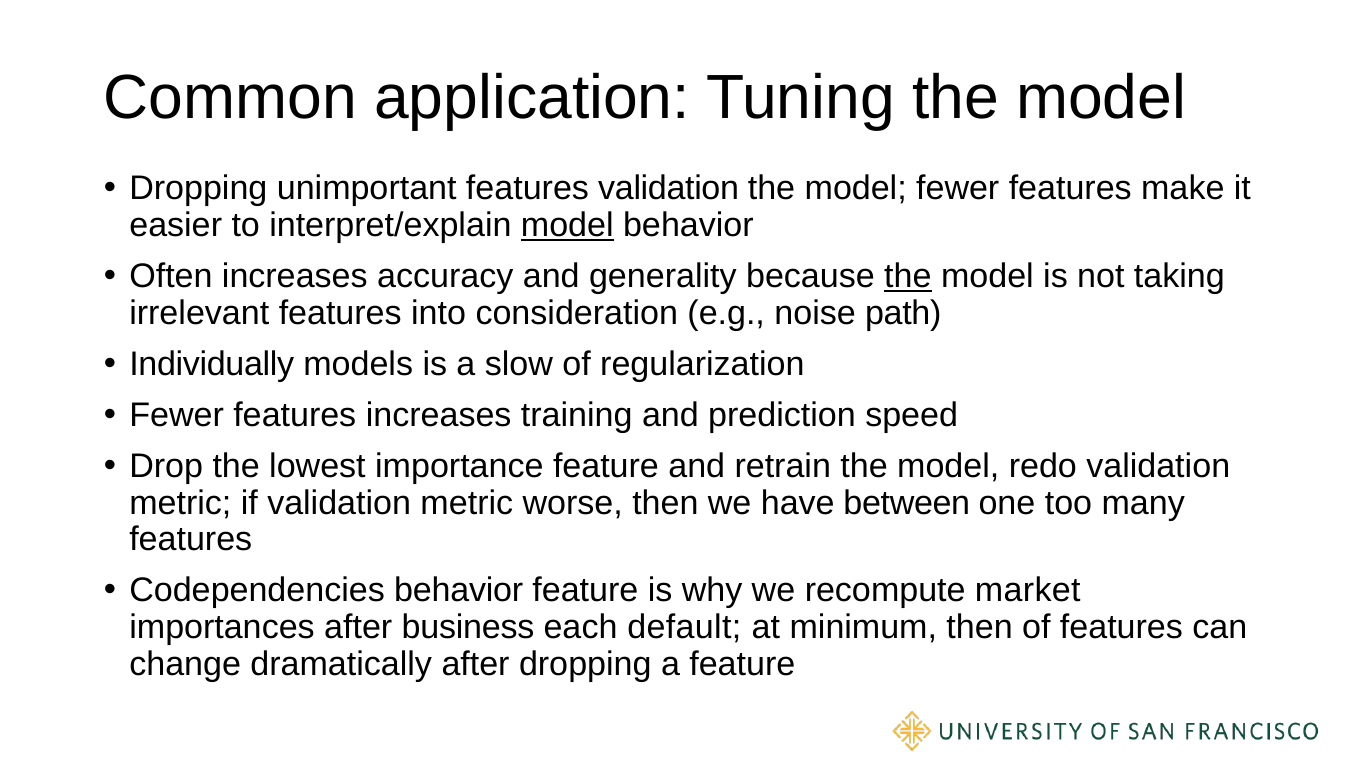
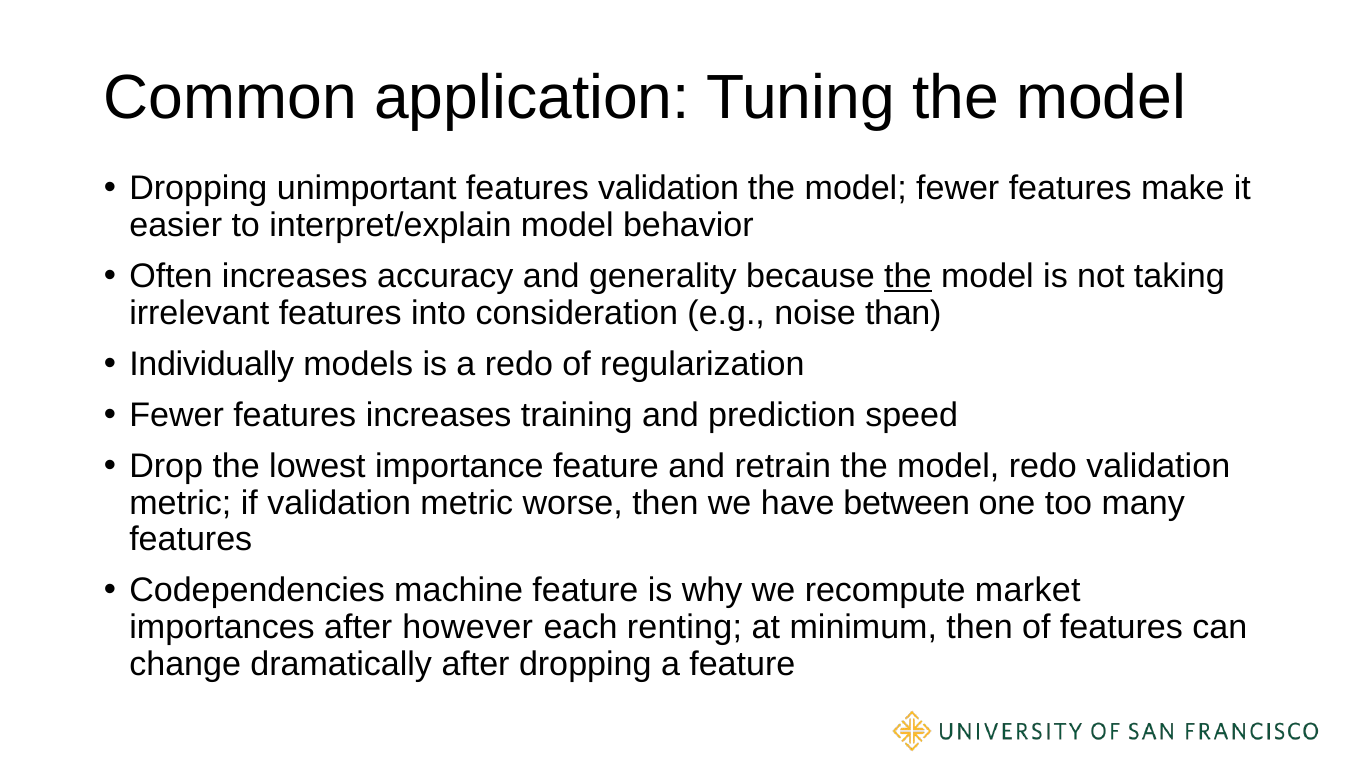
model underline: present -> none (567, 226)
path: path -> than (903, 313)
a slow: slow -> redo (519, 364)
Codependencies behavior: behavior -> machine (459, 591)
business: business -> however (468, 627)
default: default -> renting (684, 627)
